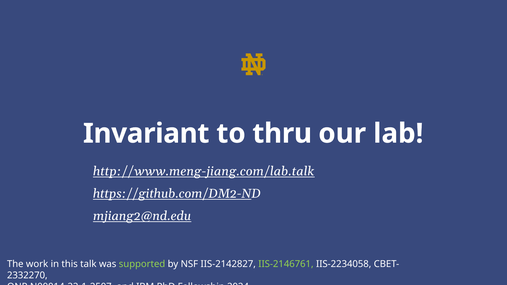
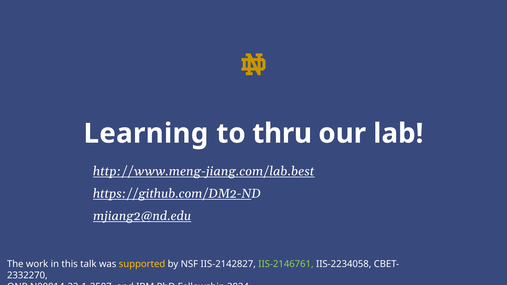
Invariant: Invariant -> Learning (146, 134)
http://www.meng-jiang.com/lab.talk: http://www.meng-jiang.com/lab.talk -> http://www.meng-jiang.com/lab.best (204, 171)
supported colour: light green -> yellow (142, 264)
